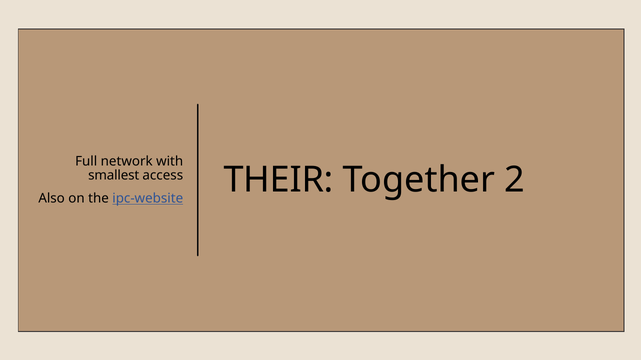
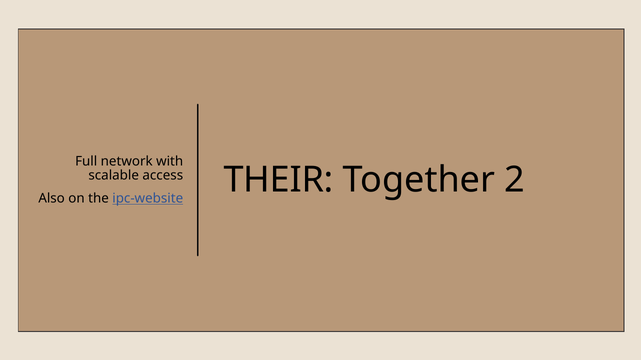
smallest: smallest -> scalable (114, 176)
